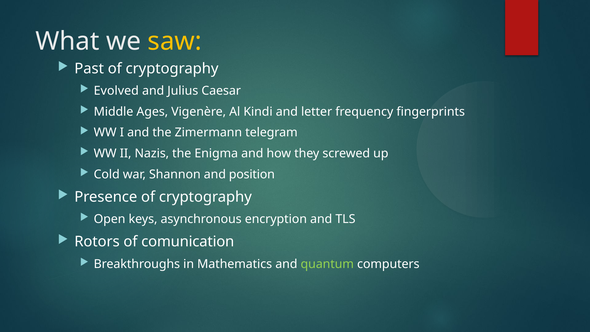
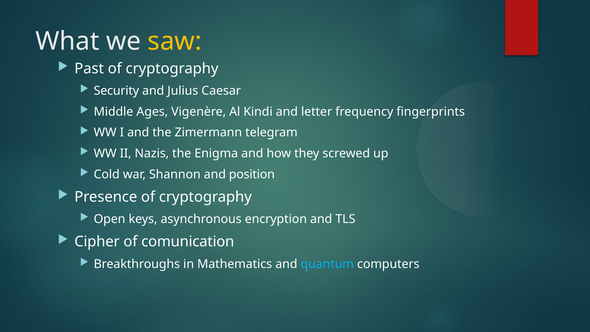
Evolved: Evolved -> Security (116, 91)
Rotors: Rotors -> Cipher (97, 242)
quantum colour: light green -> light blue (327, 264)
